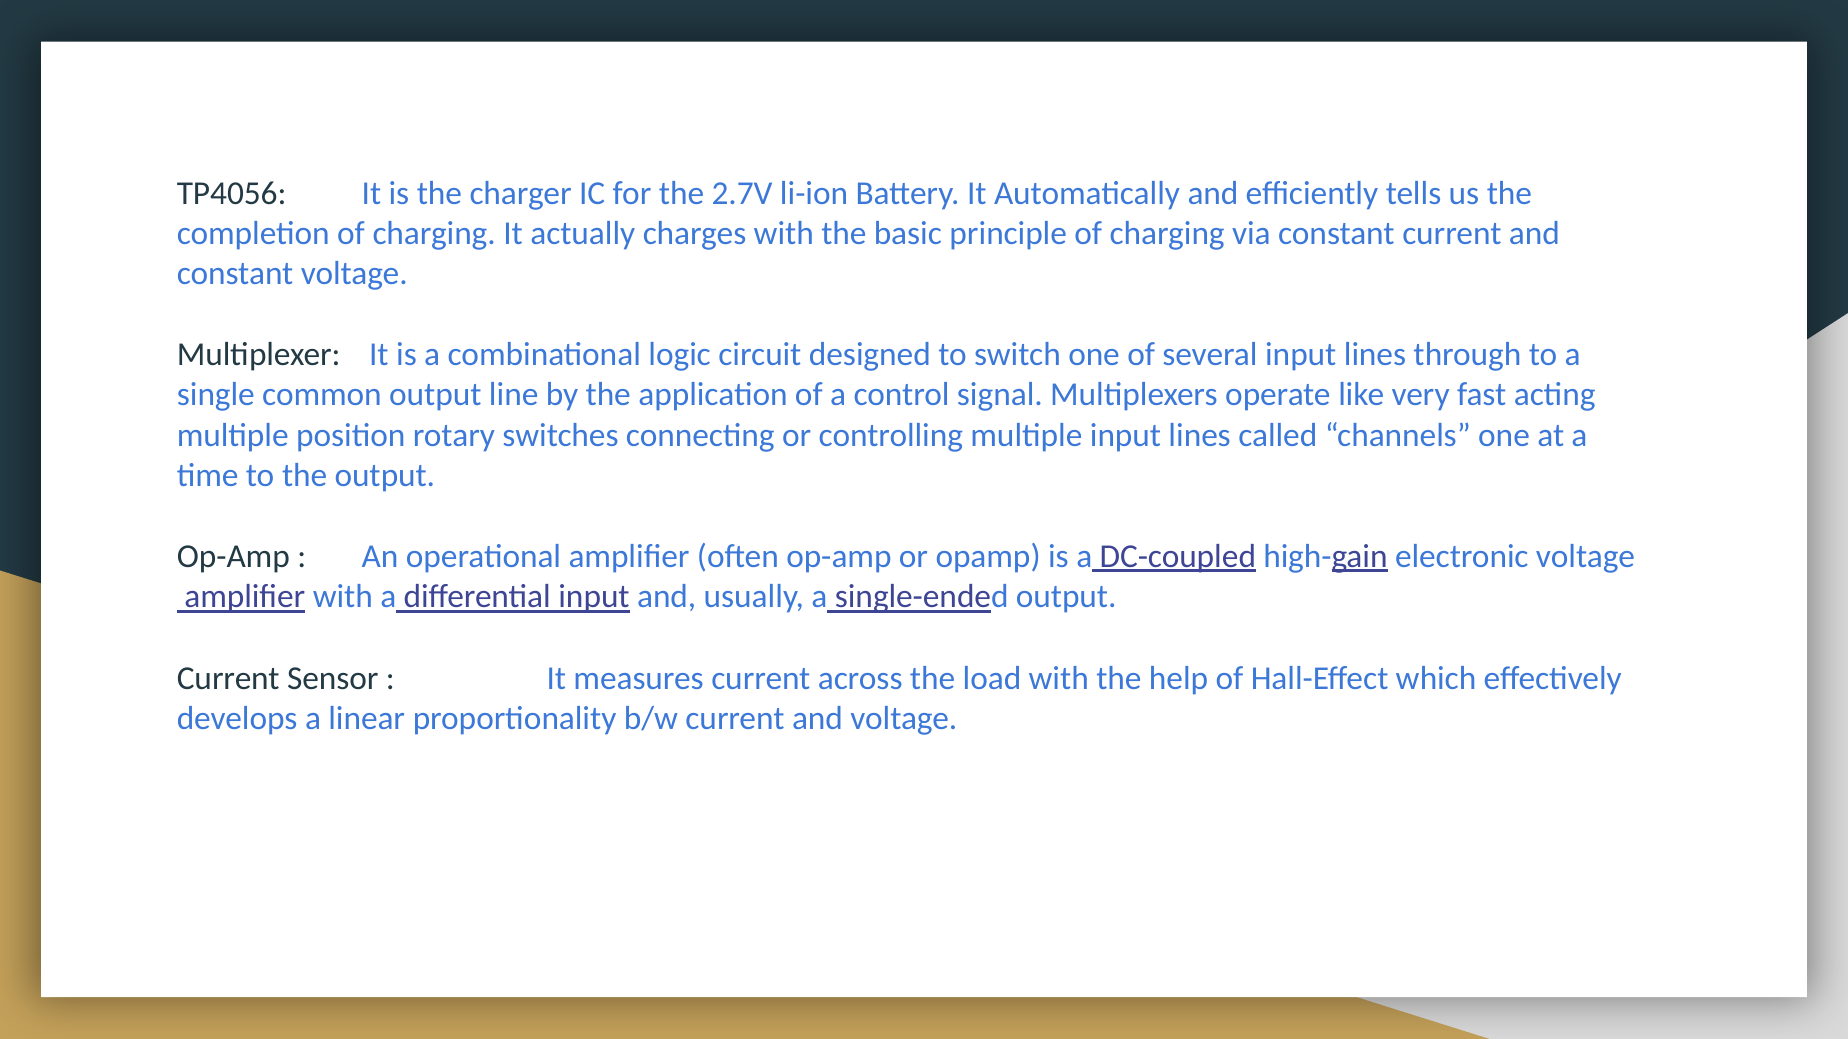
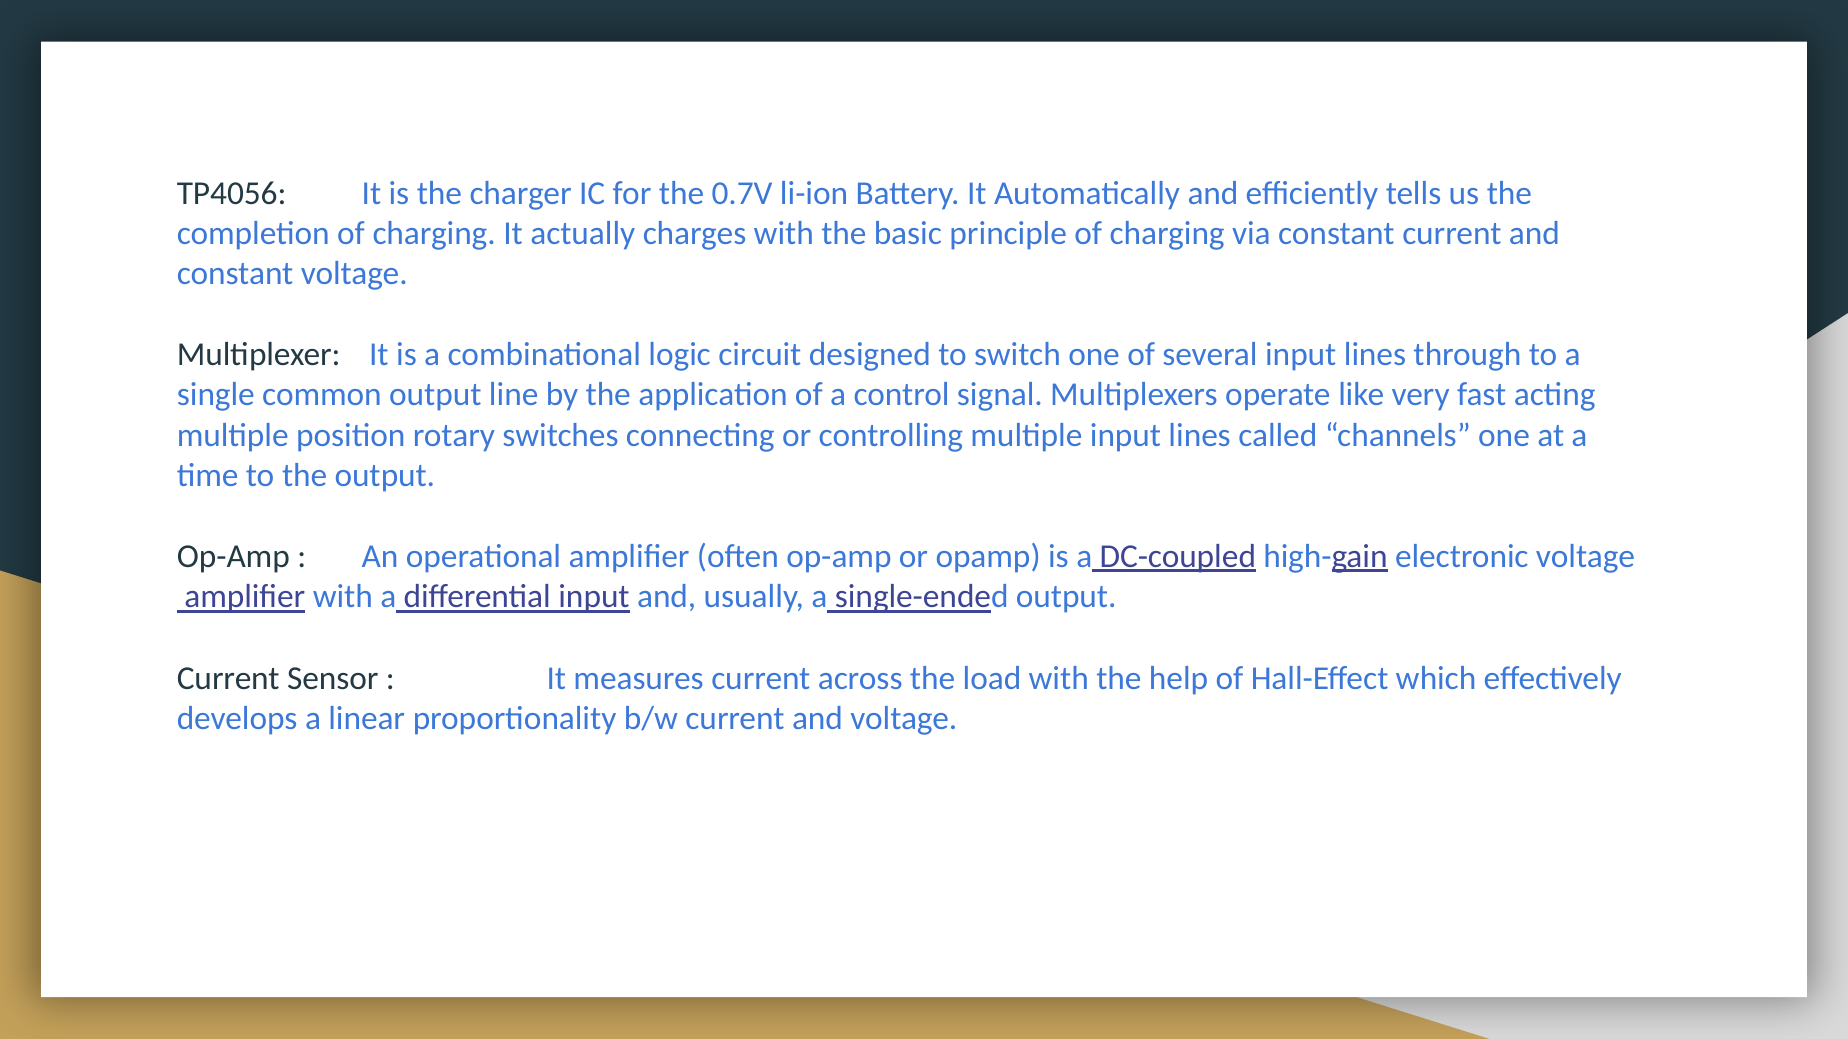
2.7V: 2.7V -> 0.7V (742, 194)
